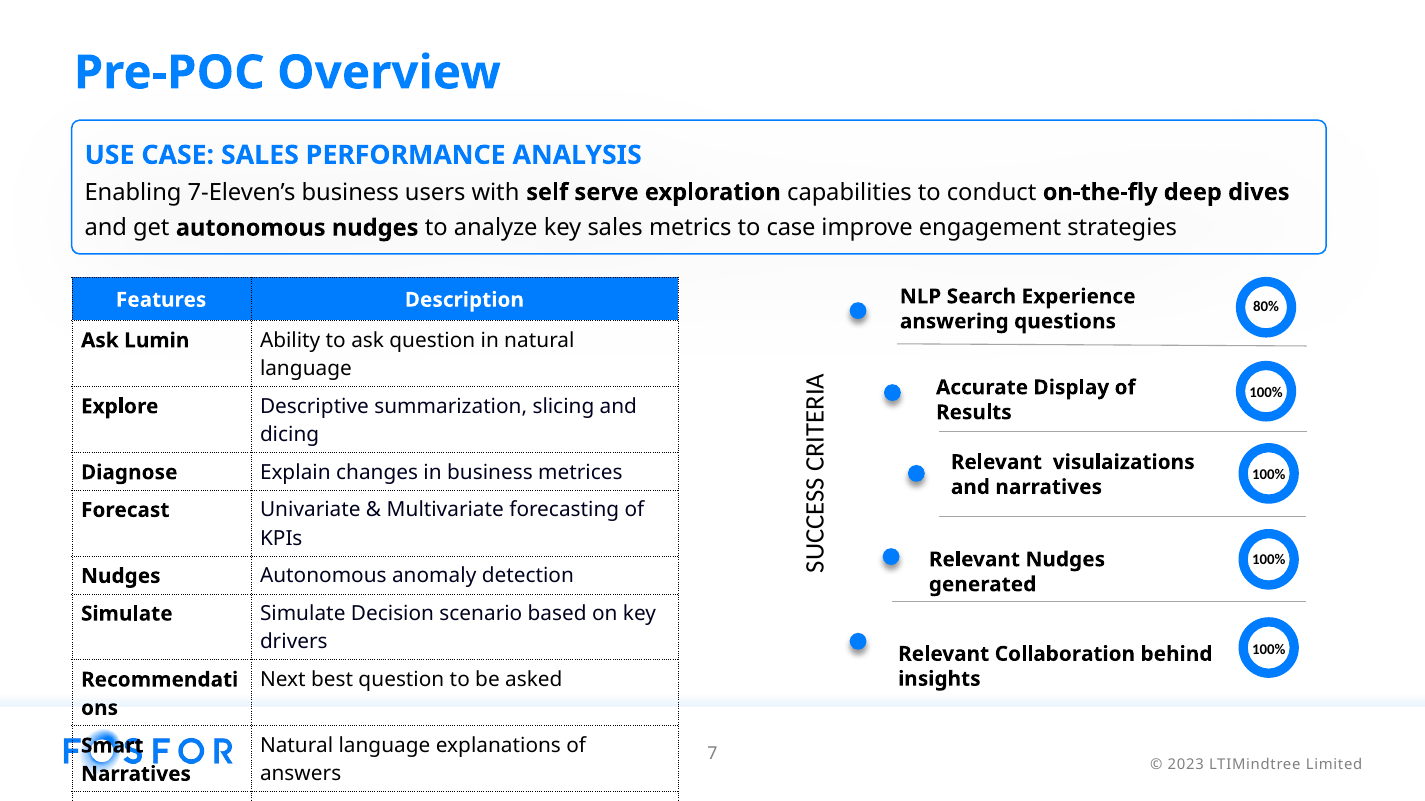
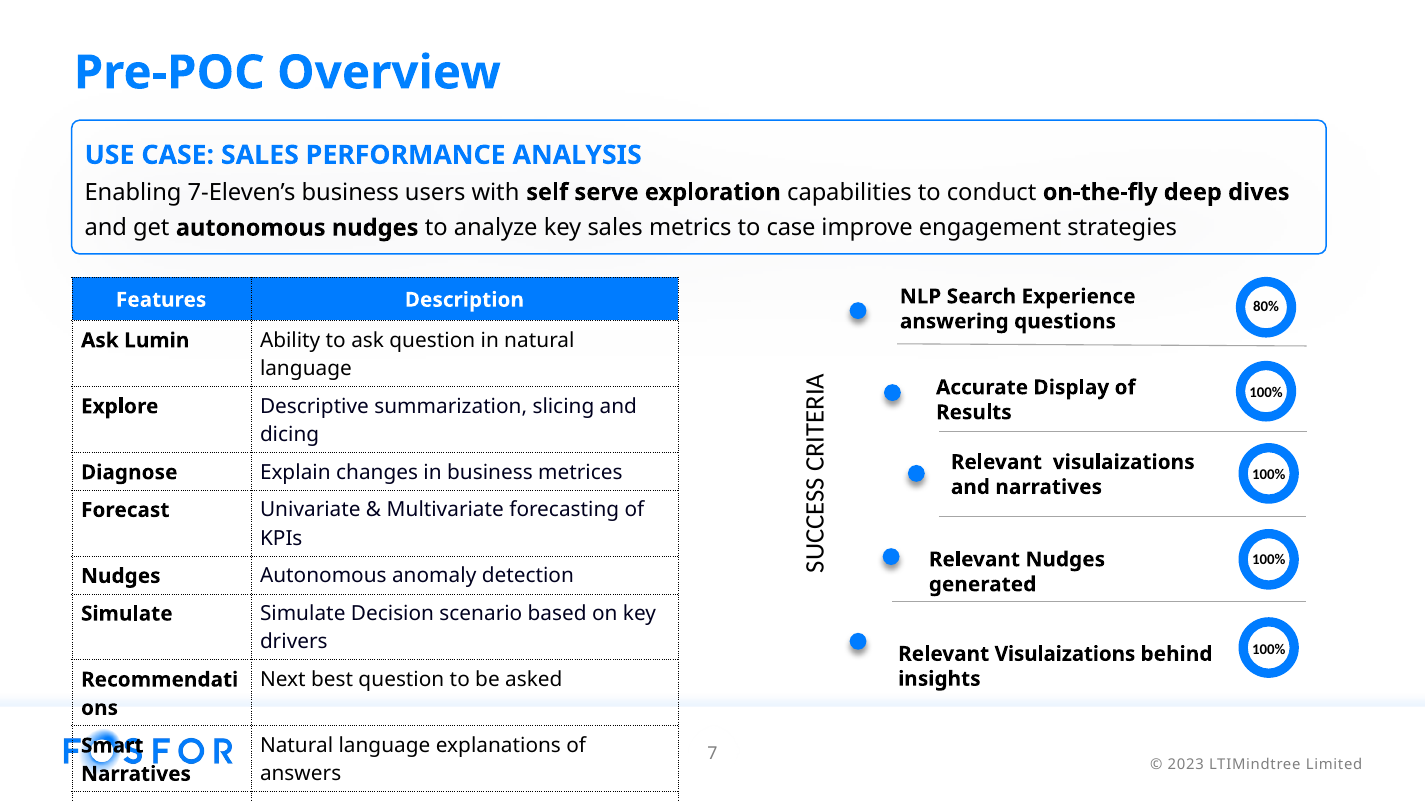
Collaboration: Collaboration -> Visulaizations (1065, 654)
